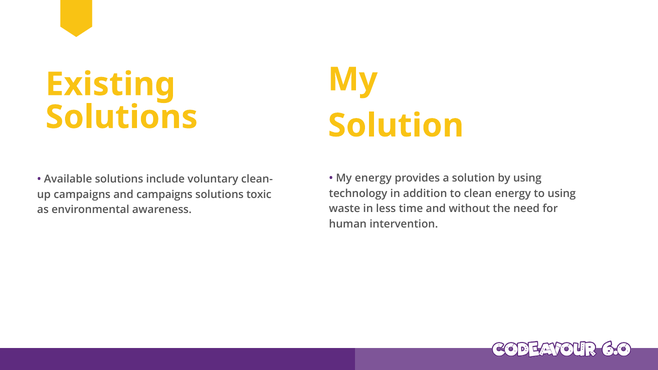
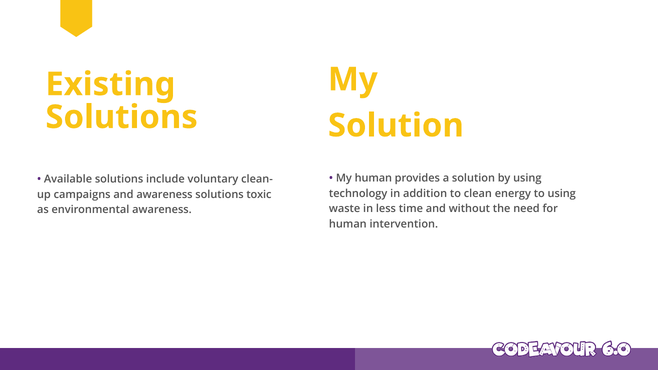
My energy: energy -> human (373, 178)
and campaigns: campaigns -> awareness (164, 195)
